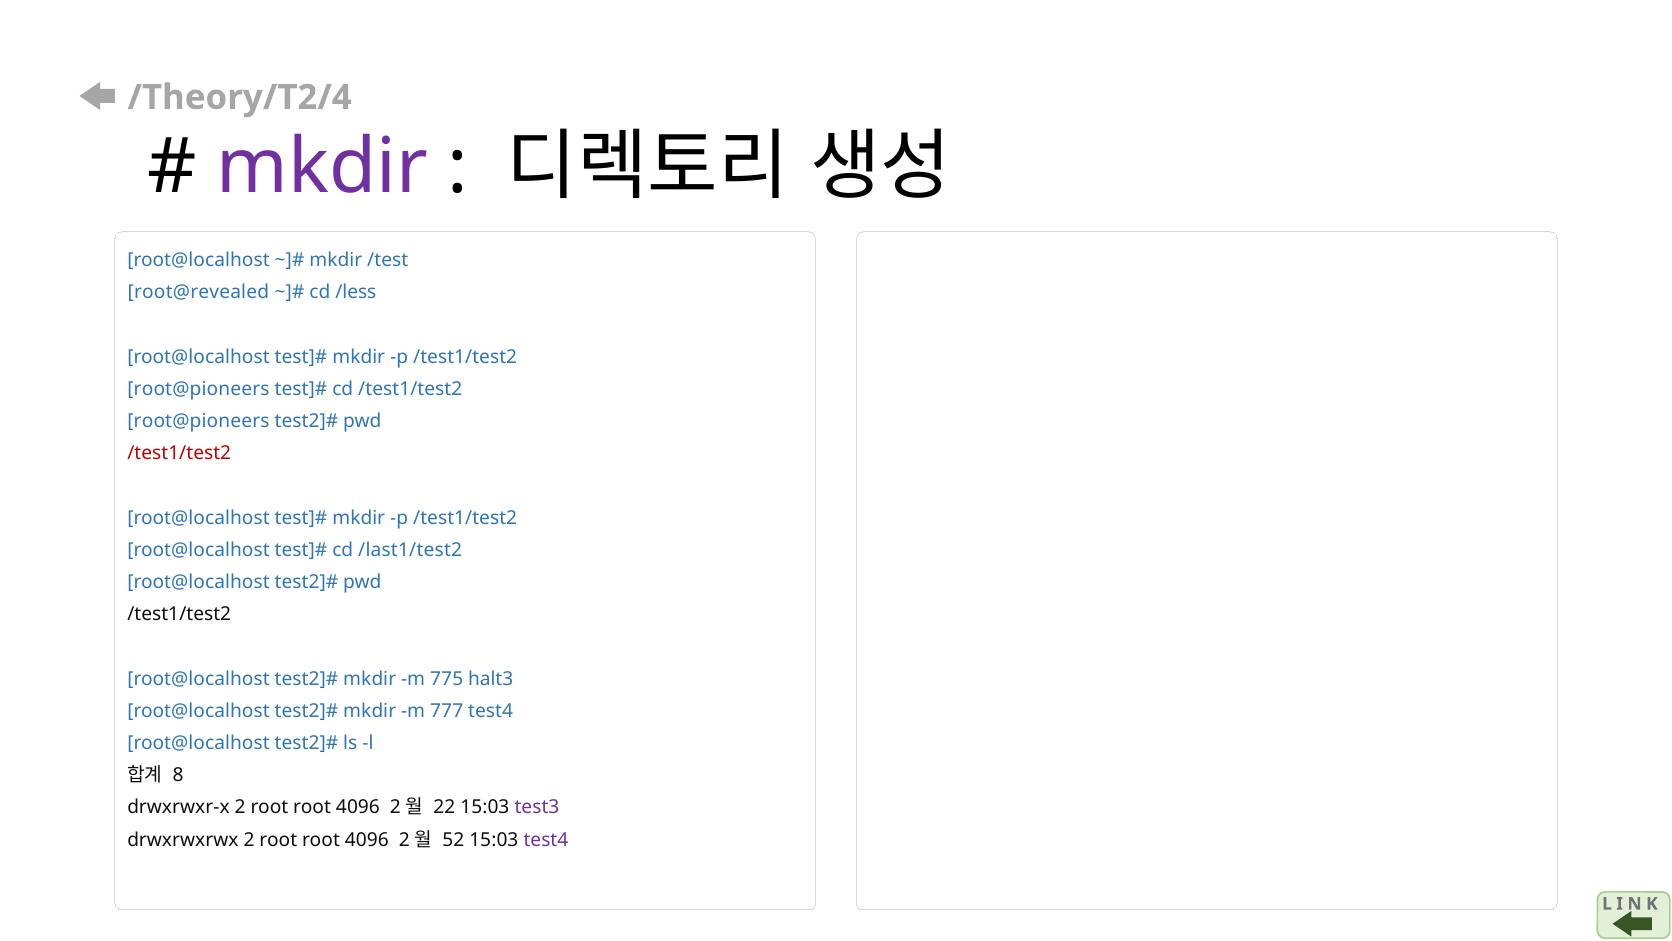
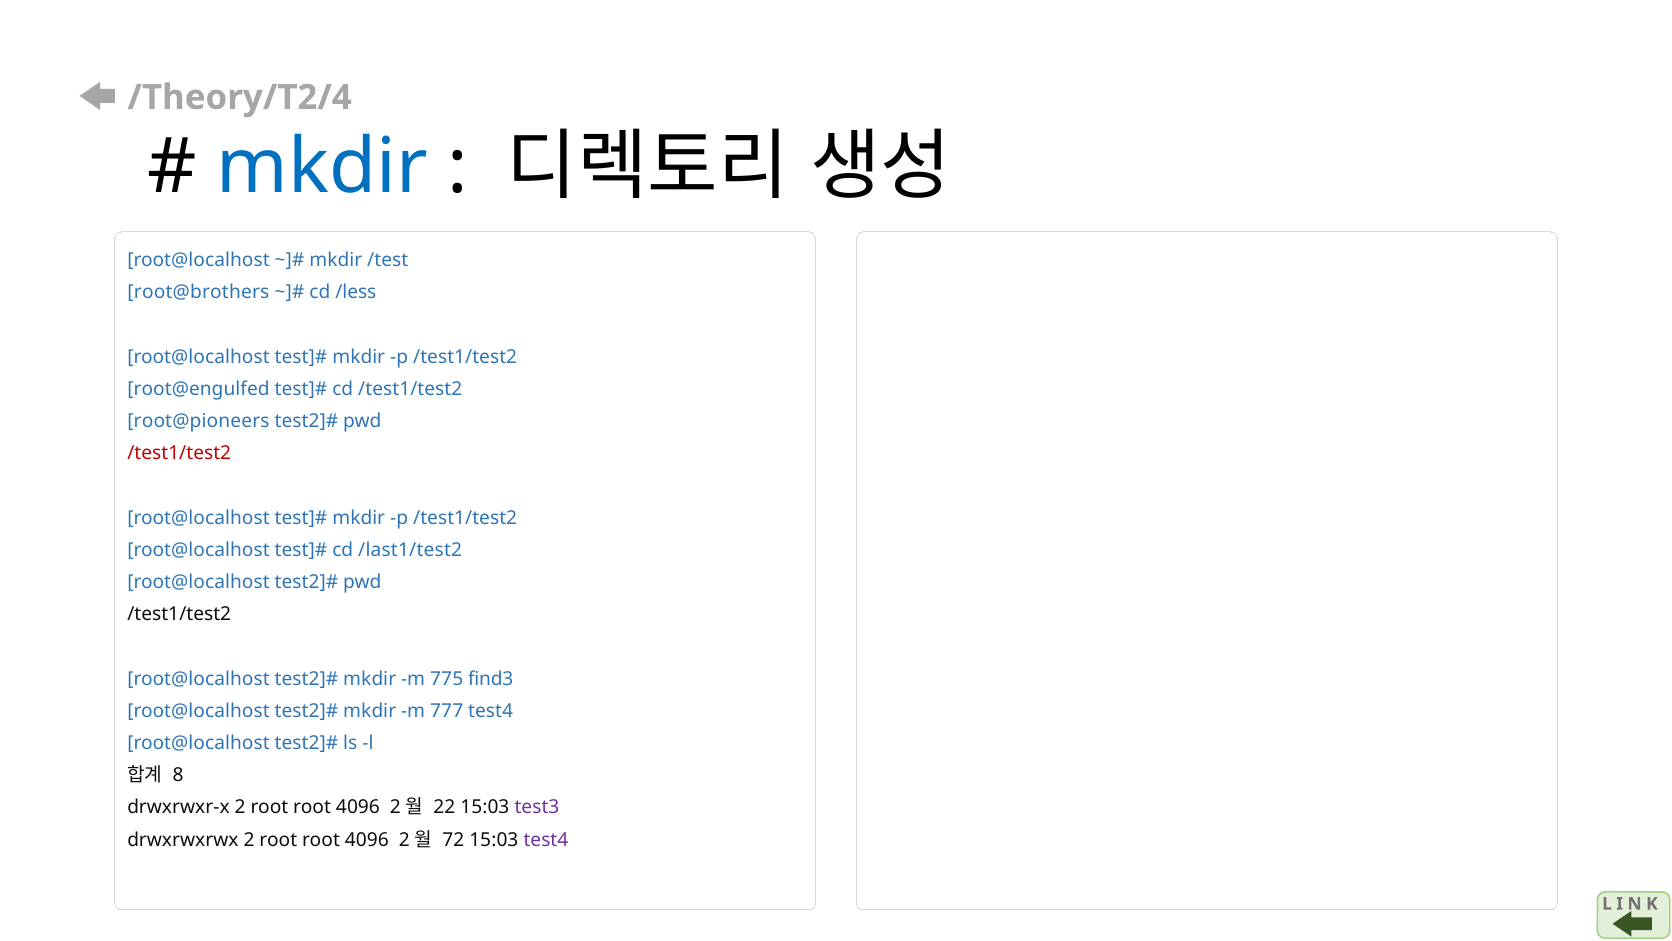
mkdir colour: purple -> blue (322, 167)
root@revealed: root@revealed -> root@brothers (198, 292)
root@pioneers: root@pioneers -> root@engulfed (198, 389)
halt3: halt3 -> find3 (491, 678)
52: 52 -> 72 (453, 839)
